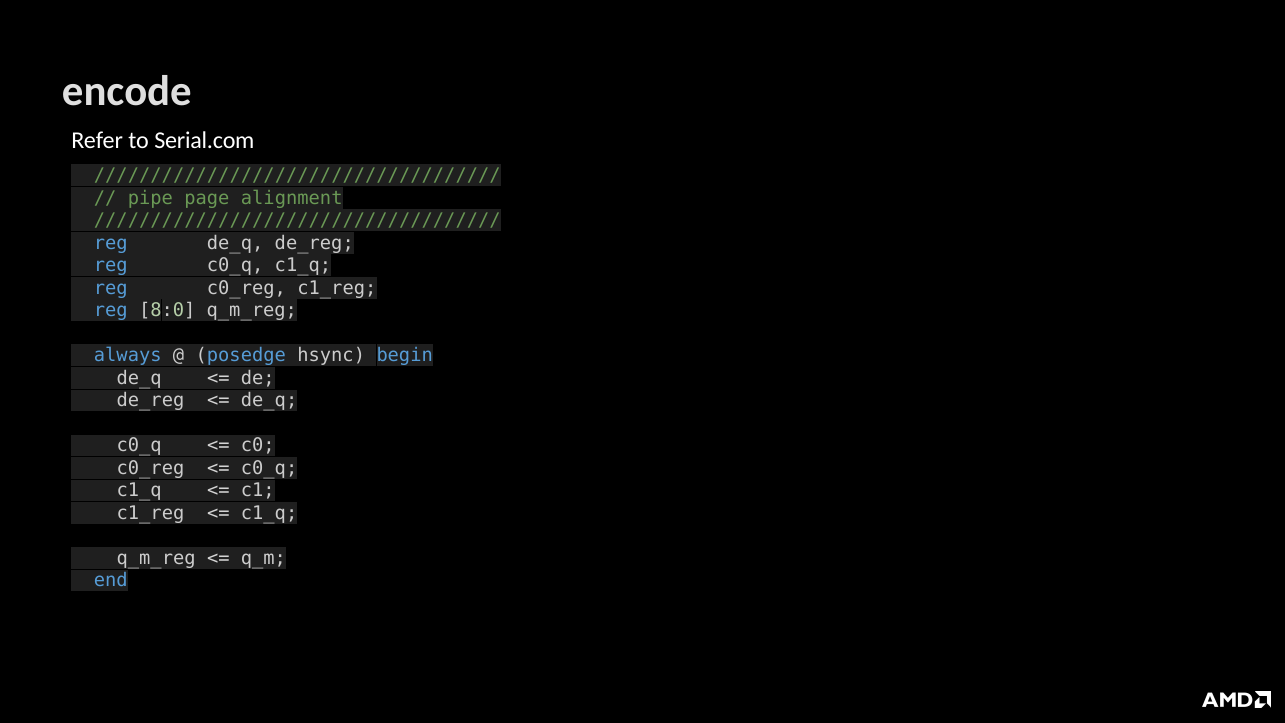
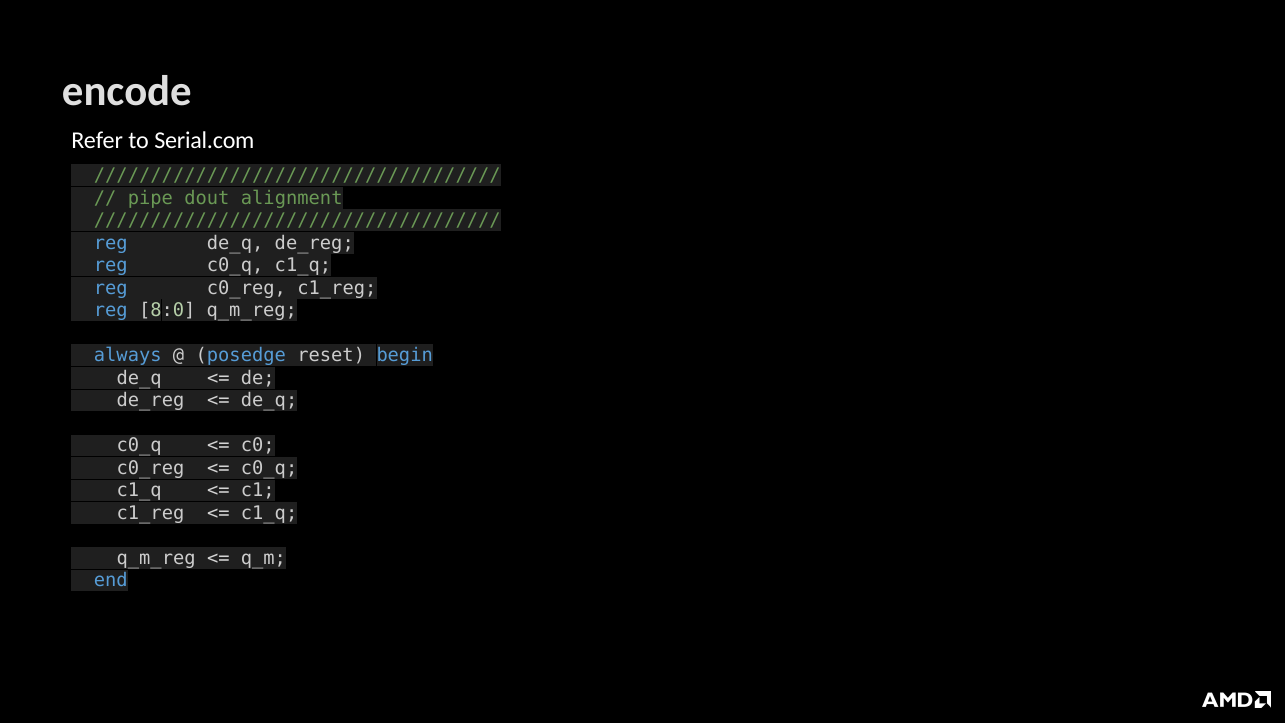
page: page -> dout (207, 198)
hsync: hsync -> reset (331, 356)
